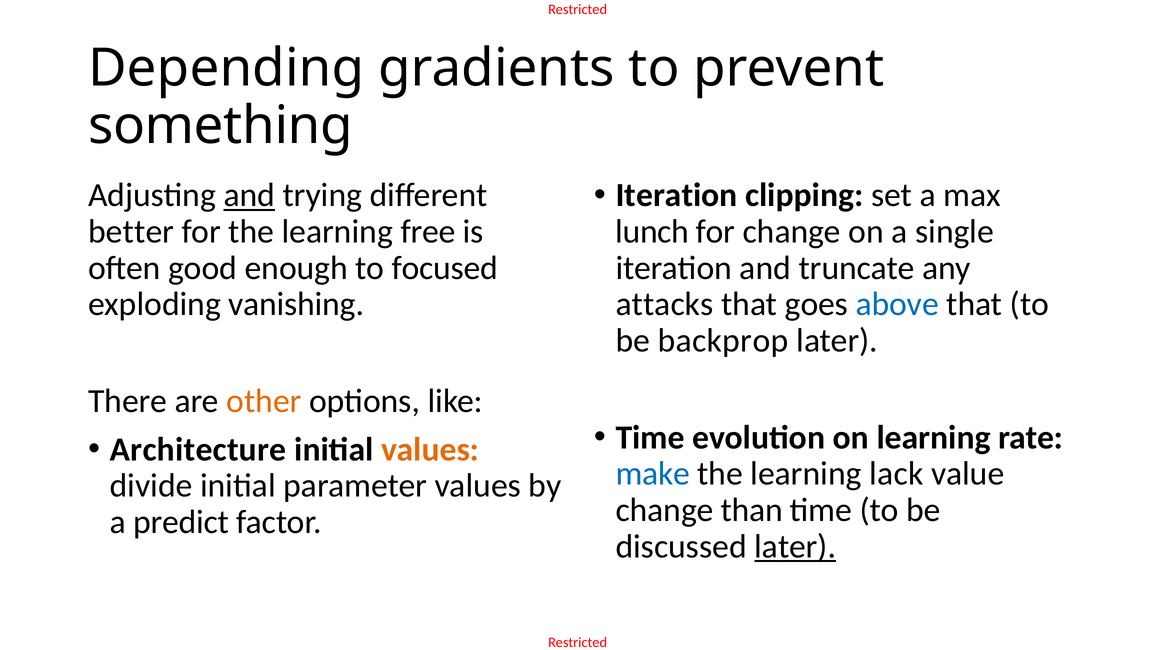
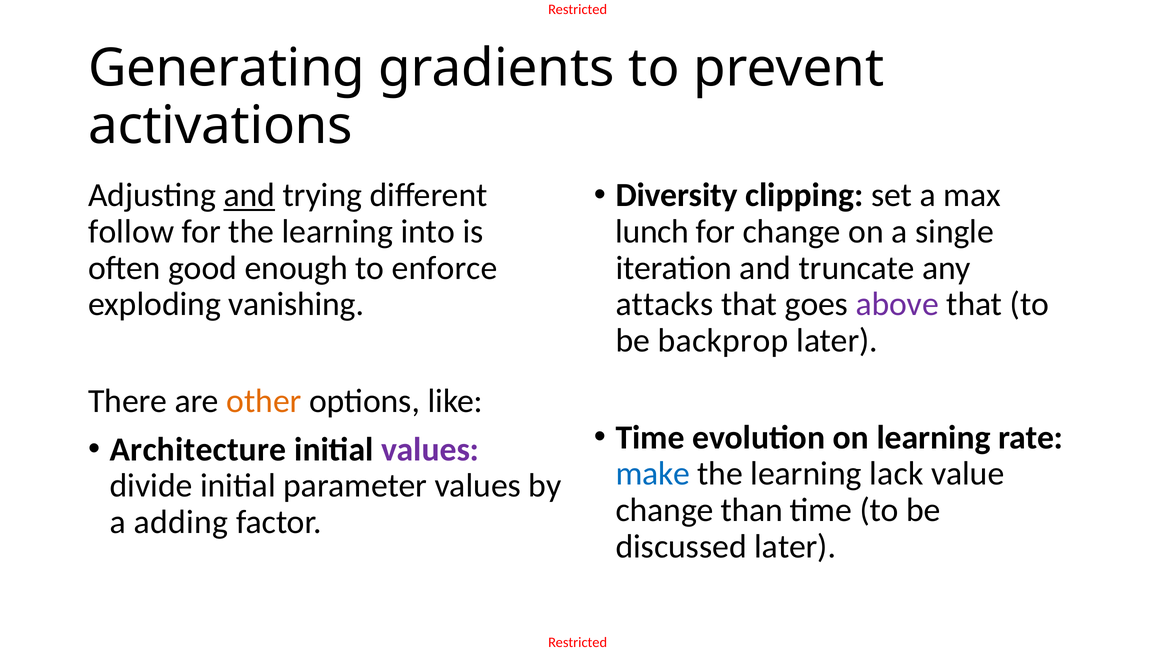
Depending: Depending -> Generating (227, 69)
something: something -> activations (220, 126)
Iteration: Iteration -> Diversity (677, 195)
better: better -> follow (131, 232)
free: free -> into (428, 232)
focused: focused -> enforce (445, 268)
above colour: blue -> purple (897, 304)
values colour: orange -> purple (430, 450)
predict: predict -> adding (181, 522)
later underline: present -> none (795, 547)
